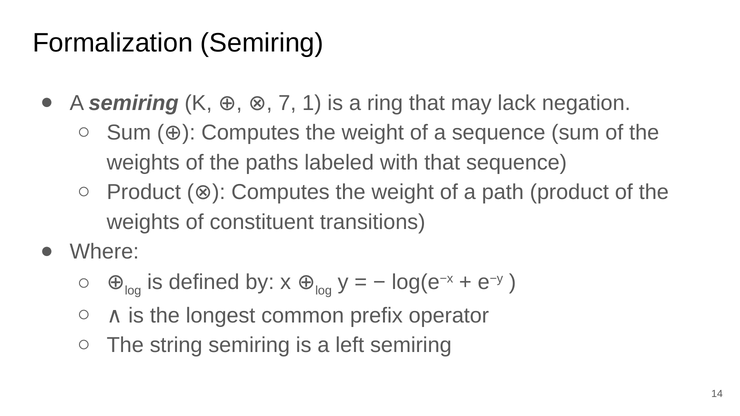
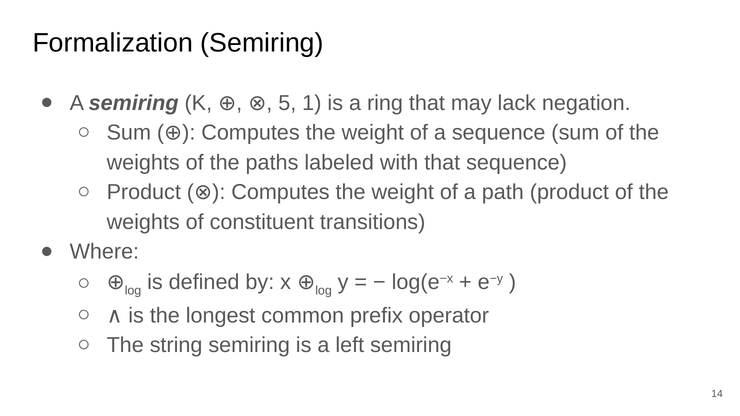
7: 7 -> 5 (287, 103)
